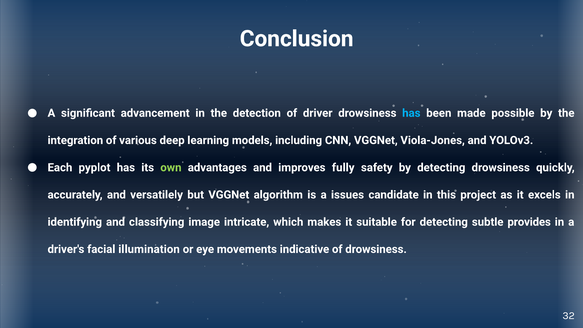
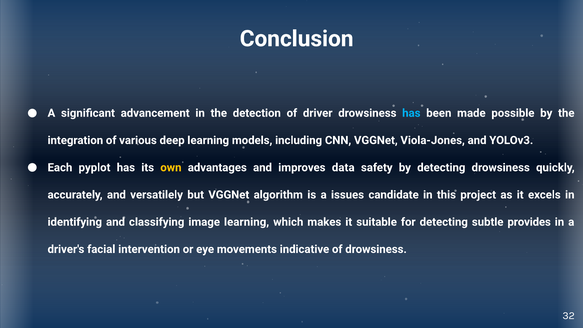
own colour: light green -> yellow (171, 167)
fully: fully -> data (343, 167)
image intricate: intricate -> learning (247, 222)
illumination: illumination -> intervention (149, 249)
